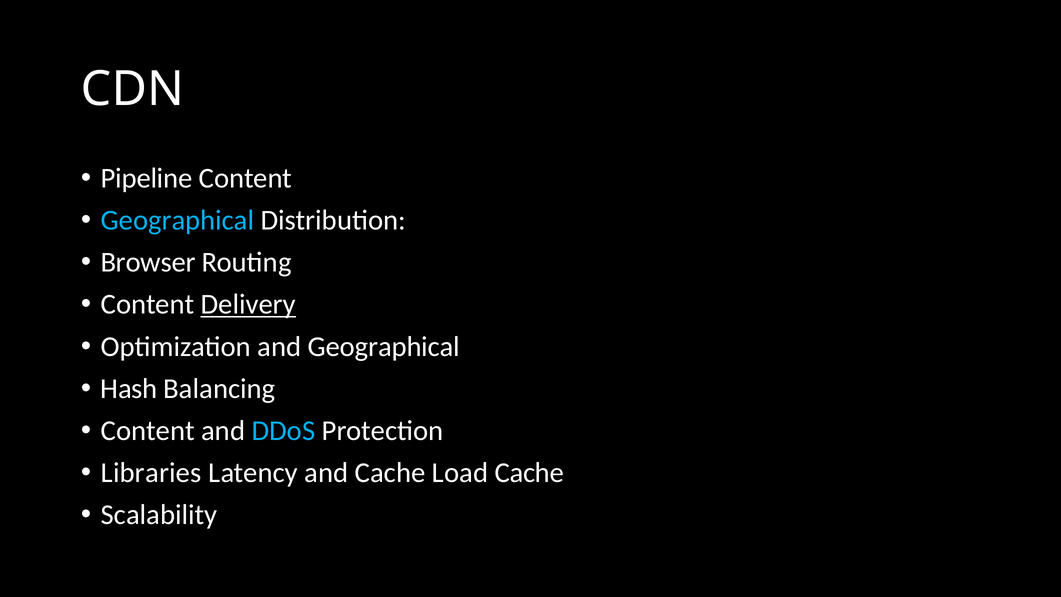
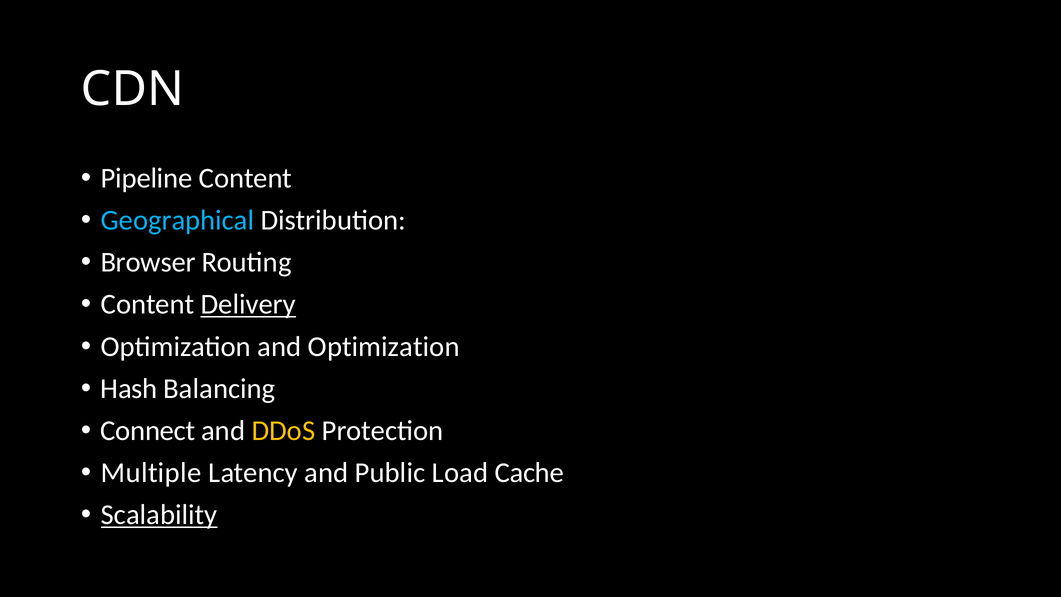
and Geographical: Geographical -> Optimization (384, 346)
Content: Content -> Connect (148, 431)
DDoS colour: light blue -> yellow (283, 431)
Libraries: Libraries -> Multiple (151, 473)
and Cache: Cache -> Public (390, 473)
Scalability underline: none -> present (159, 515)
